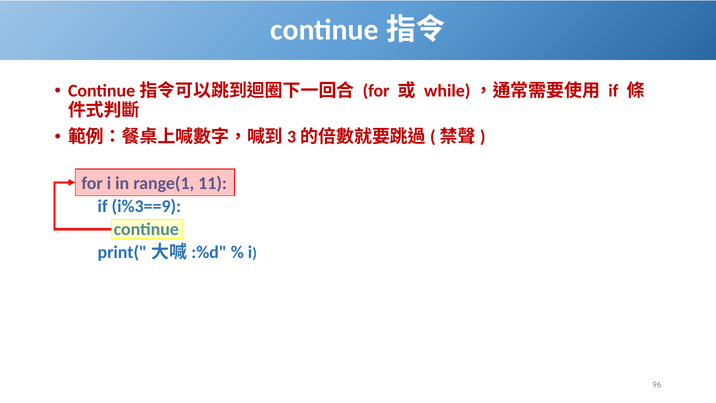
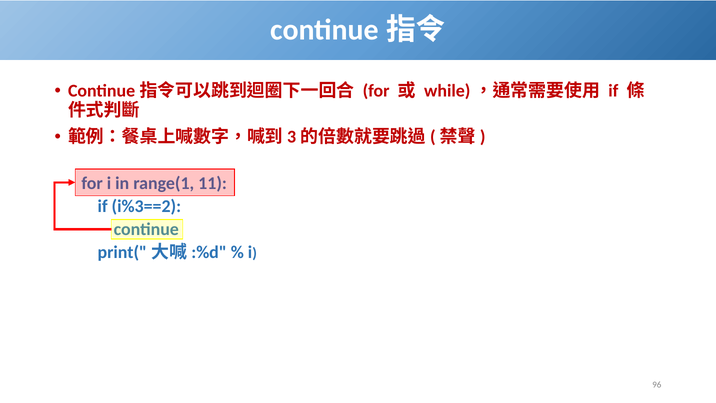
i%3==9: i%3==9 -> i%3==2 (146, 206)
